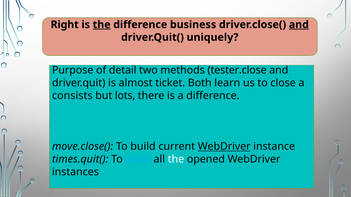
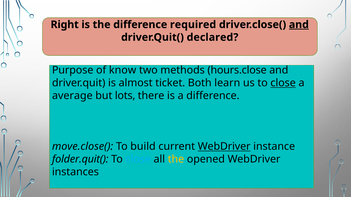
the underline: present -> none (102, 25)
business: business -> required (193, 25)
uniquely: uniquely -> declared (213, 37)
detail: detail -> know (123, 70)
tester.close: tester.close -> hours.close (237, 70)
close underline: none -> present (283, 83)
consists: consists -> average (72, 96)
times.quit(: times.quit( -> folder.quit( (80, 159)
the colour: white -> yellow (176, 159)
